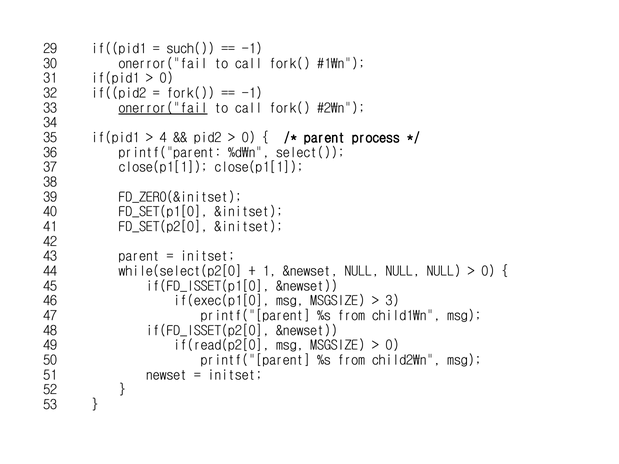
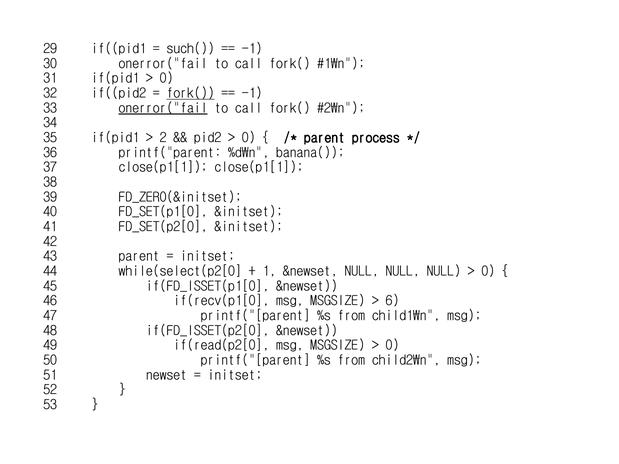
fork( underline: none -> present (191, 93)
4: 4 -> 2 (163, 138)
select(: select( -> banana( (310, 153)
if(exec(p1[0: if(exec(p1[0 -> if(recv(p1[0 (221, 301)
3: 3 -> 6 (392, 301)
